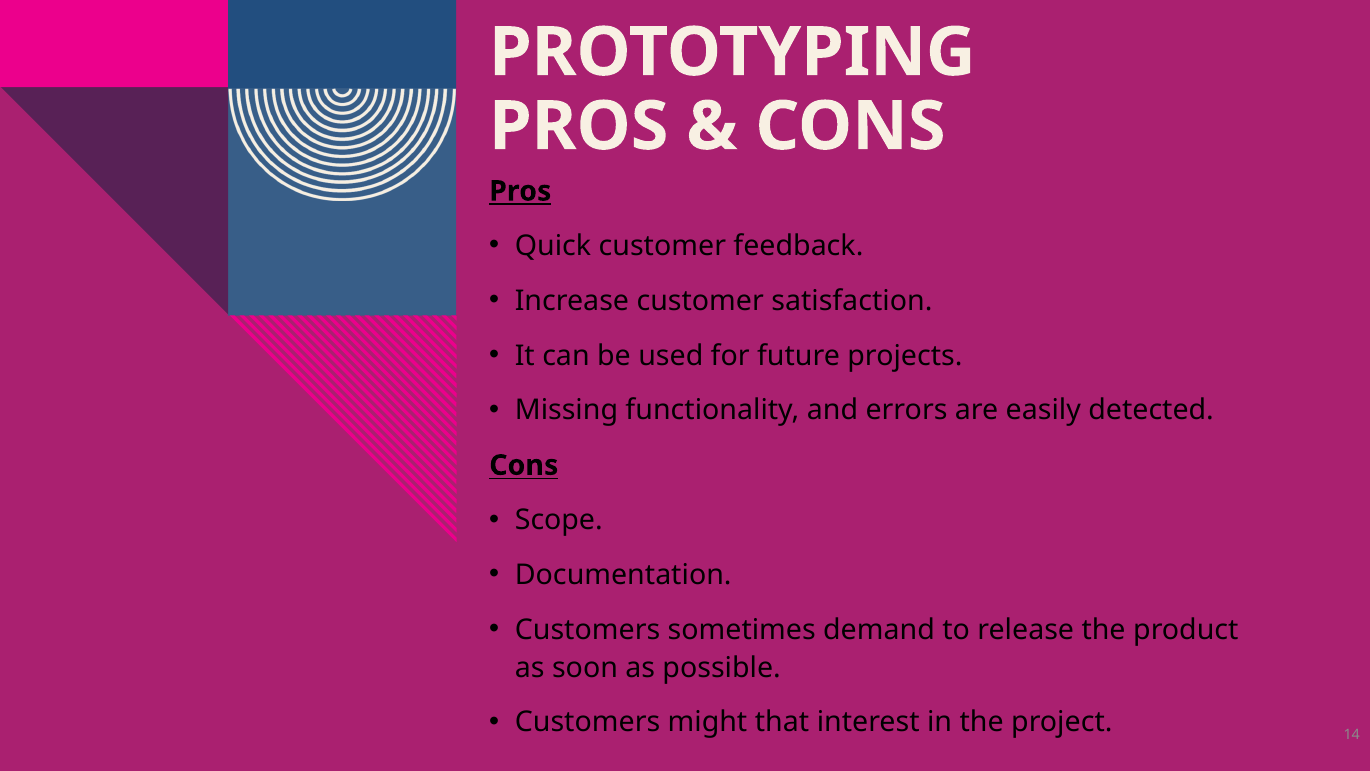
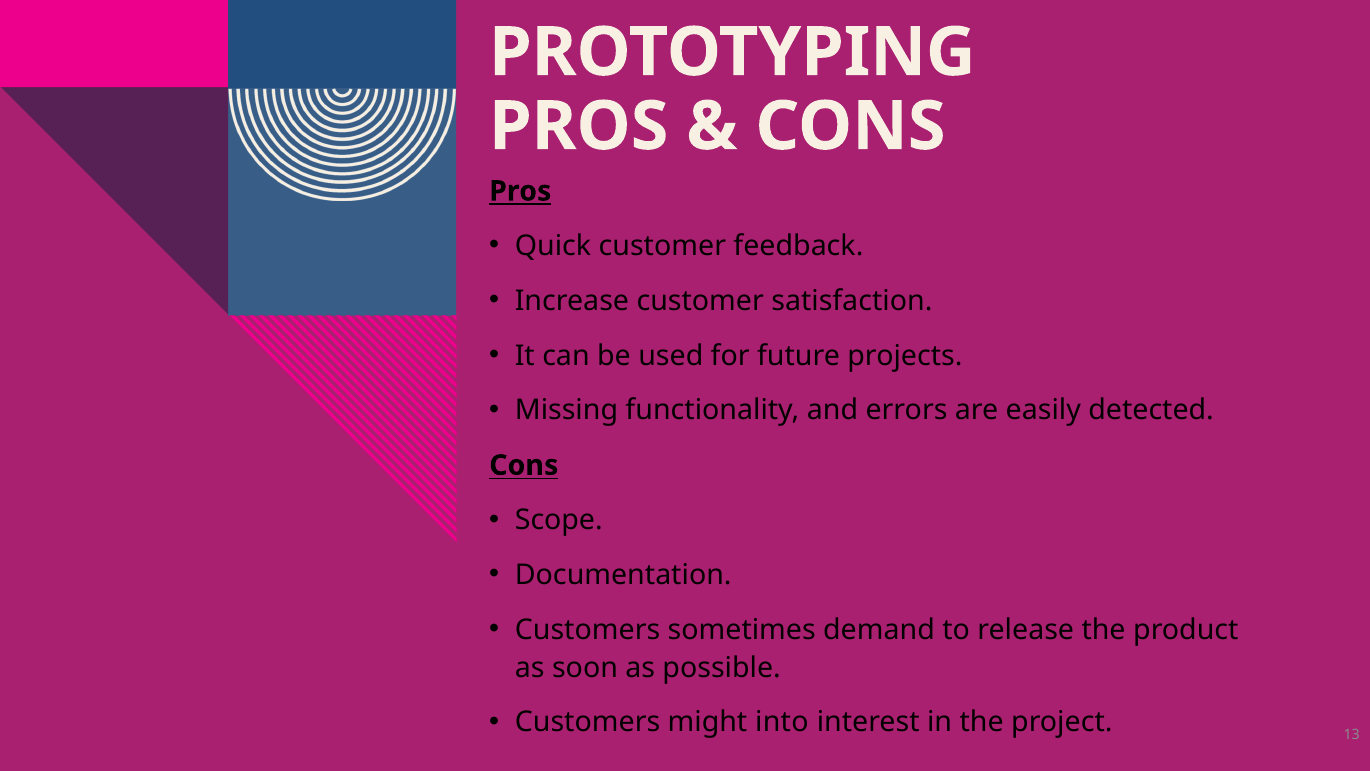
that: that -> into (782, 722)
14: 14 -> 13 (1352, 734)
